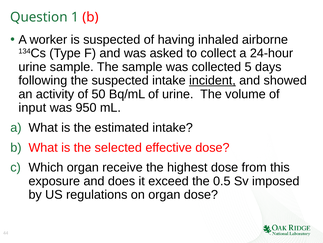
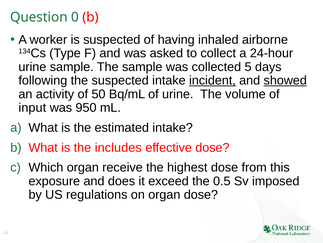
1: 1 -> 0 (75, 17)
showed underline: none -> present (285, 80)
selected: selected -> includes (118, 147)
